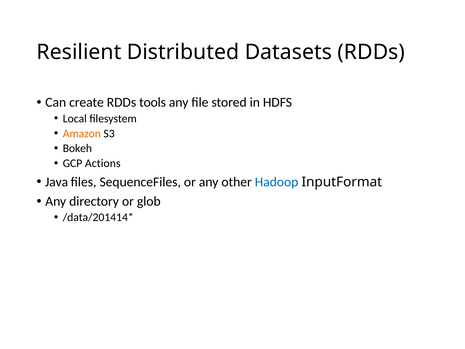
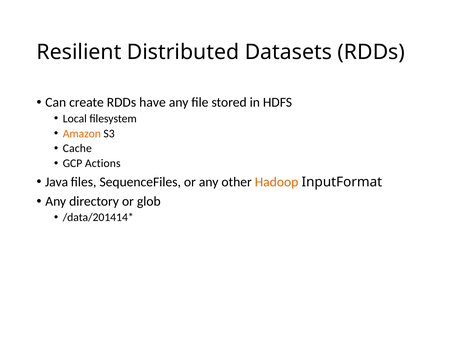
tools: tools -> have (152, 102)
Bokeh: Bokeh -> Cache (77, 148)
Hadoop colour: blue -> orange (277, 182)
